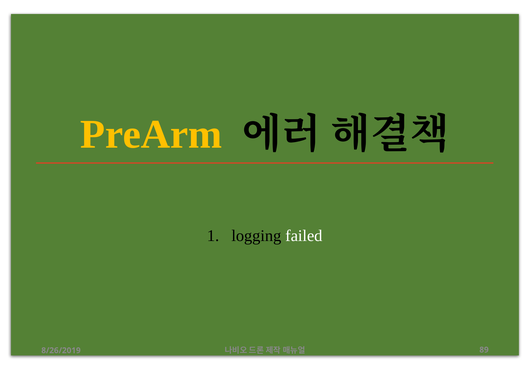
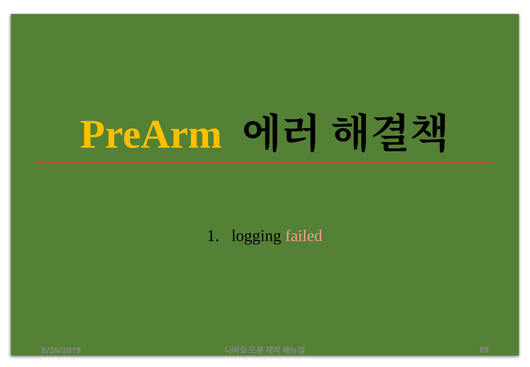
failed colour: white -> pink (304, 236)
